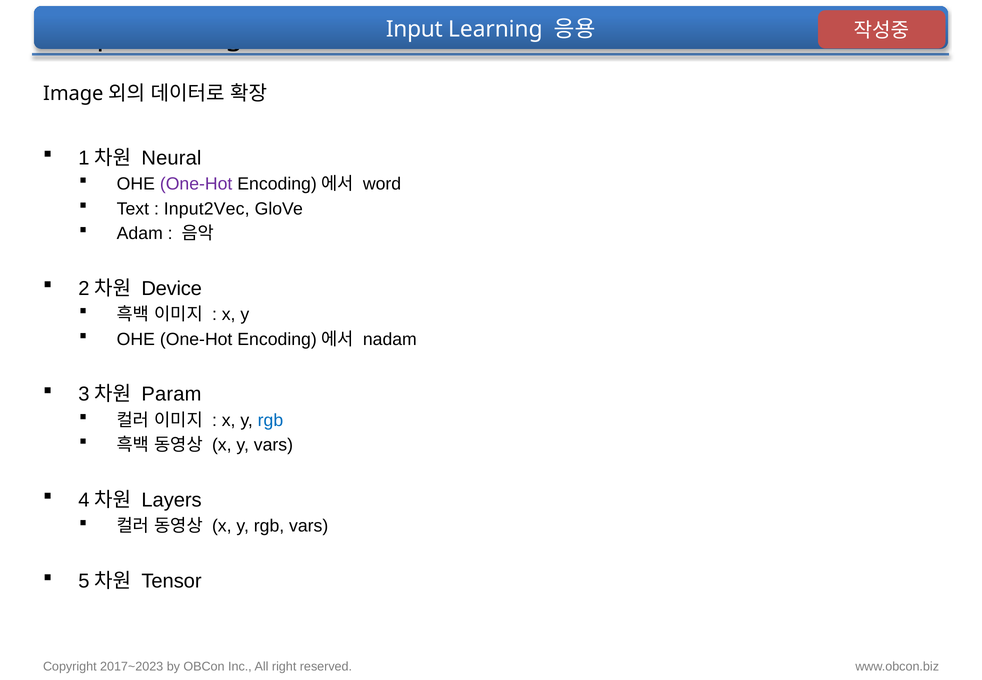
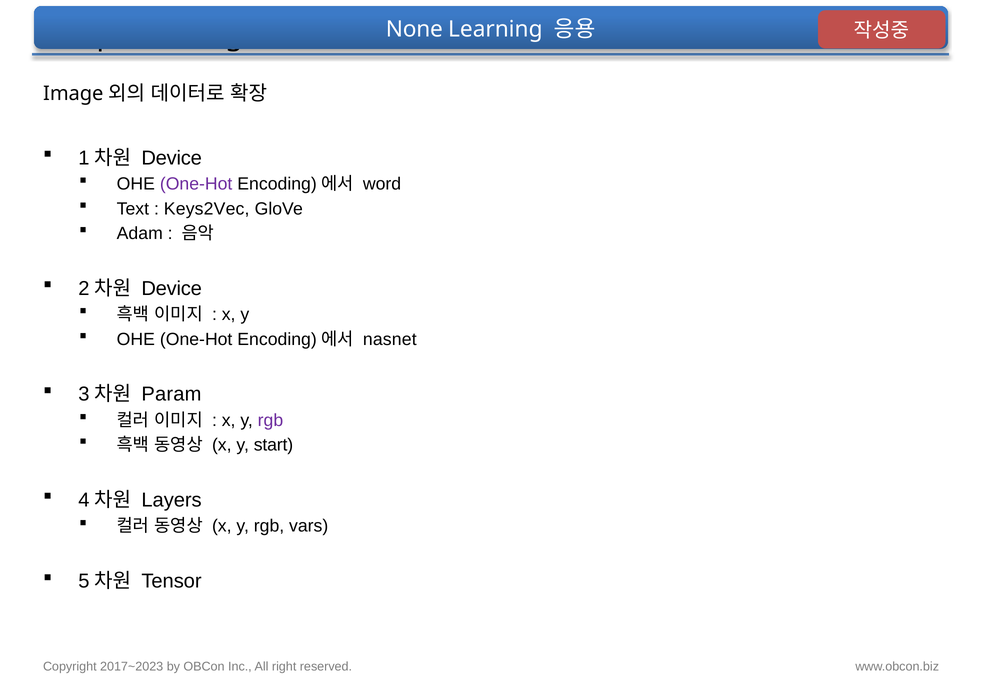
Input: Input -> None (414, 29)
Neural: Neural -> Device (172, 158)
Input2Vec: Input2Vec -> Keys2Vec (207, 209)
nadam: nadam -> nasnet (390, 339)
rgb colour: blue -> purple (270, 420)
y vars: vars -> start (274, 445)
